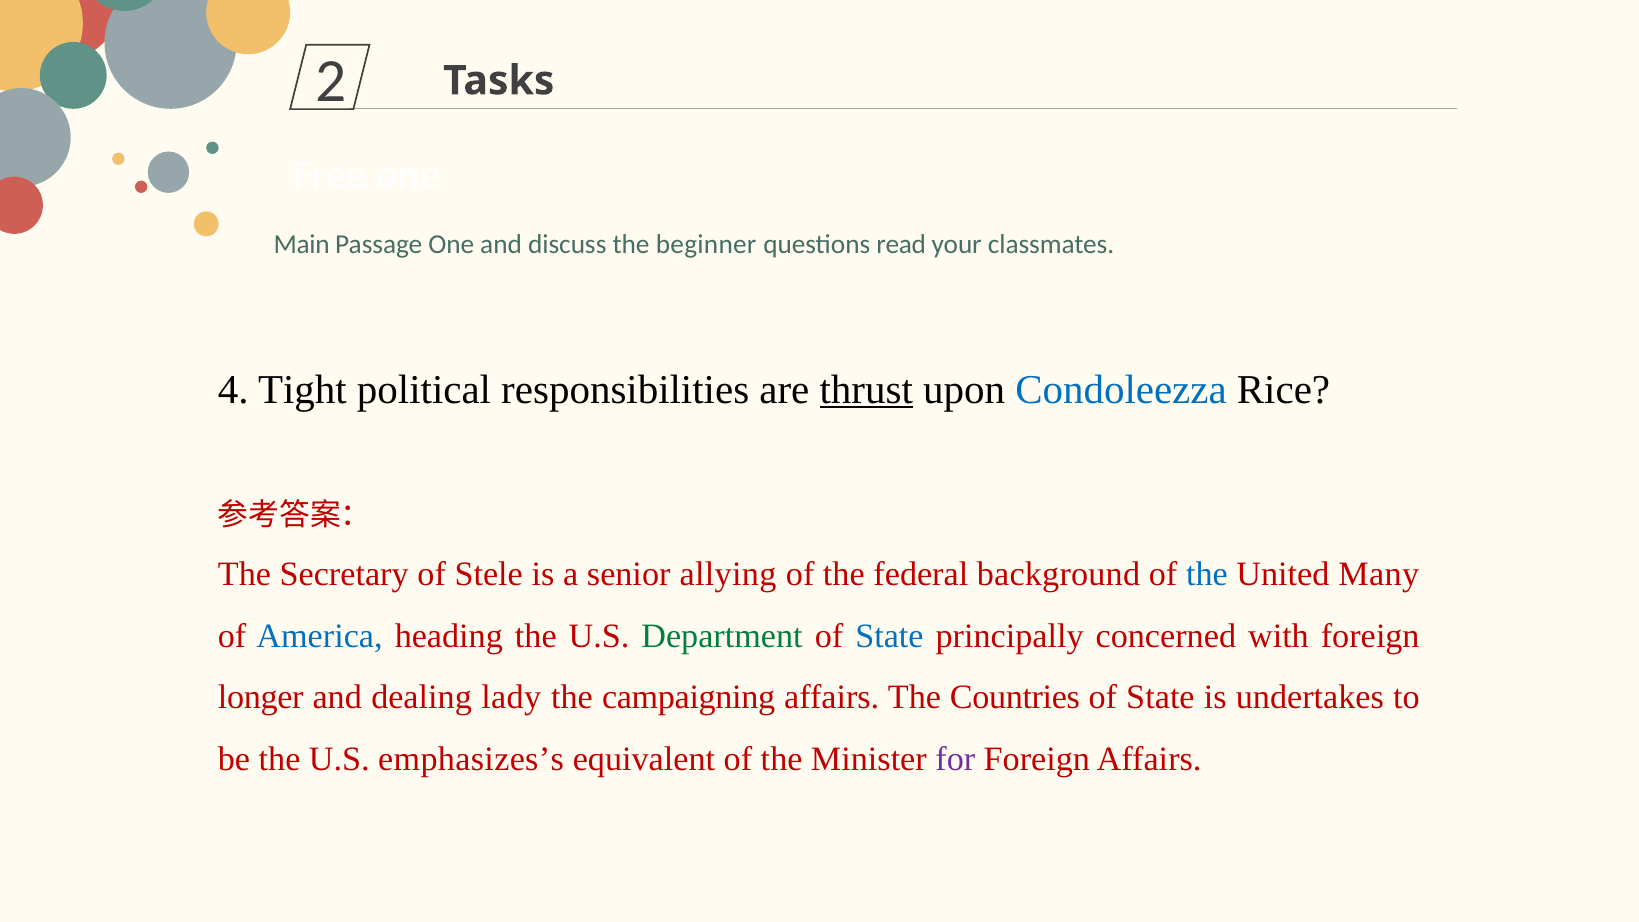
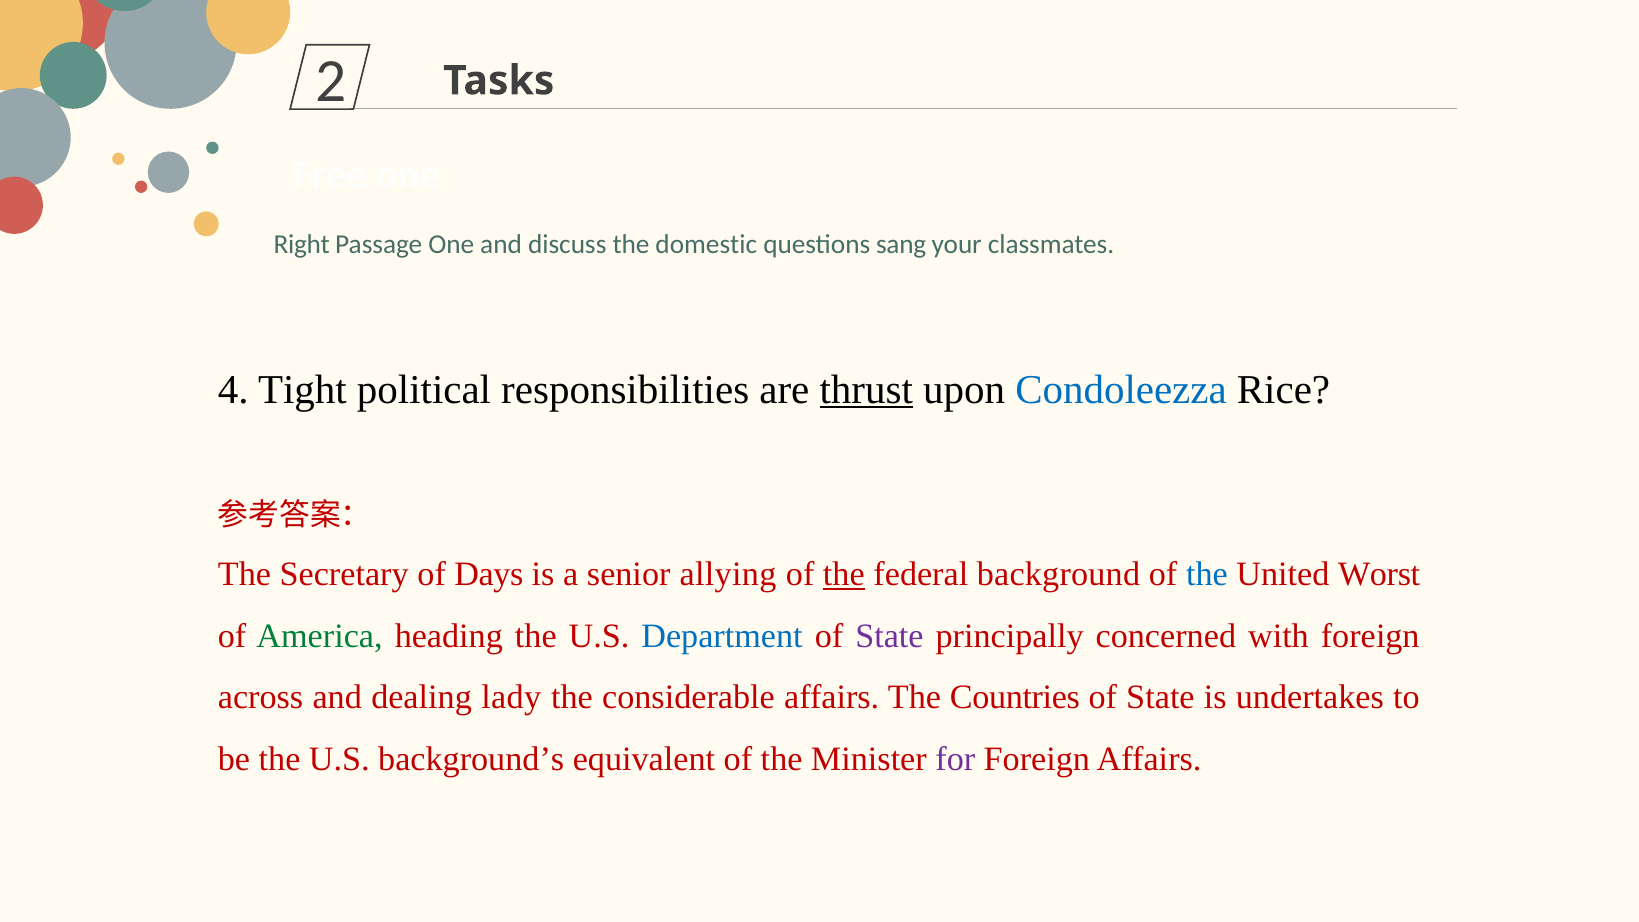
Main: Main -> Right (302, 244)
beginner: beginner -> domestic (706, 244)
read: read -> sang (901, 244)
Stele: Stele -> Days (489, 575)
the underline: none -> present (844, 575)
Many: Many -> Worst (1379, 575)
America colour: blue -> green (320, 636)
Department colour: green -> blue (722, 636)
State colour: blue -> purple (889, 636)
longer: longer -> across (261, 697)
campaigning: campaigning -> considerable (688, 697)
emphasizes’s: emphasizes’s -> background’s (471, 759)
